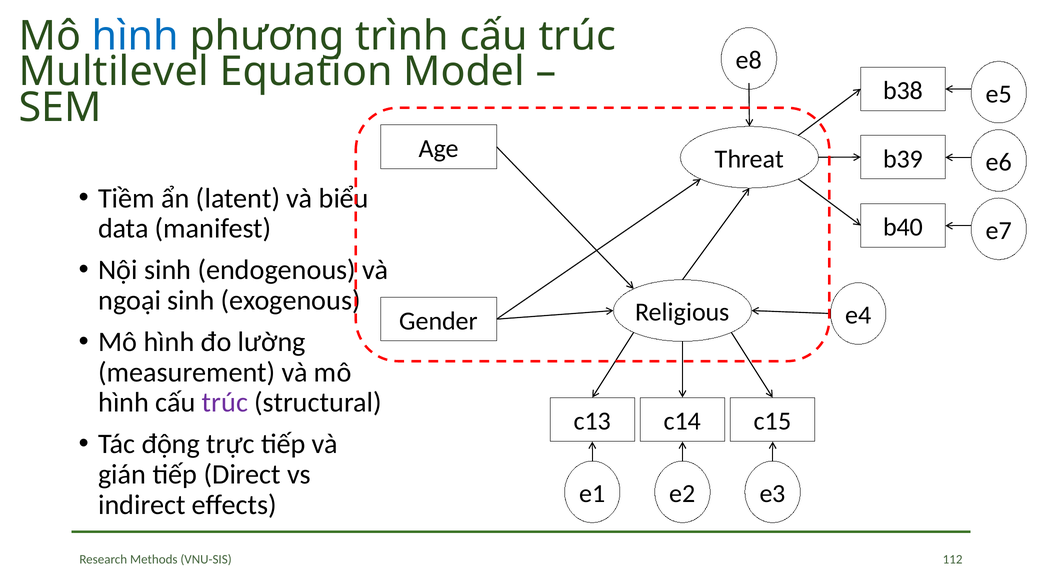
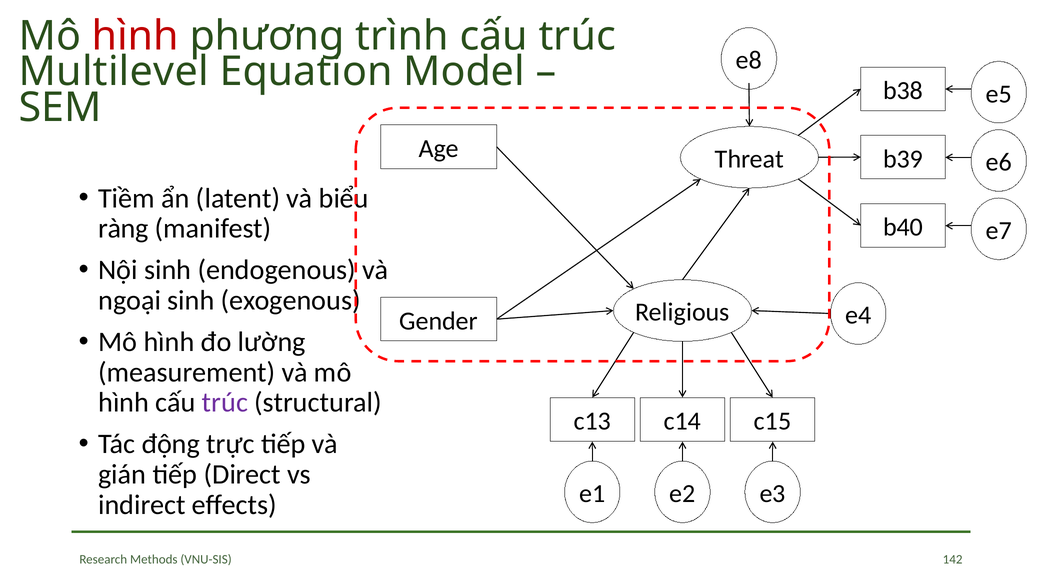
hình colour: blue -> red (135, 36)
data: data -> ràng (123, 229)
112: 112 -> 142 (953, 560)
